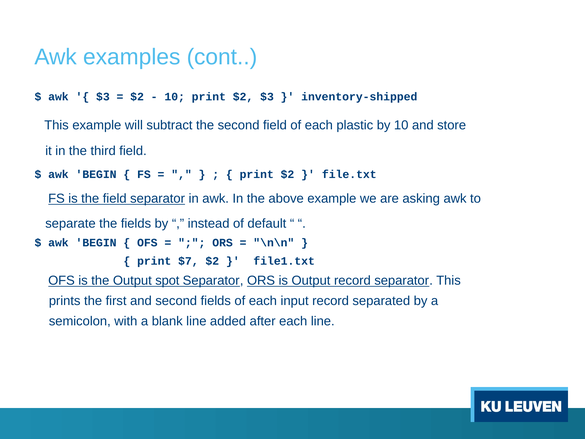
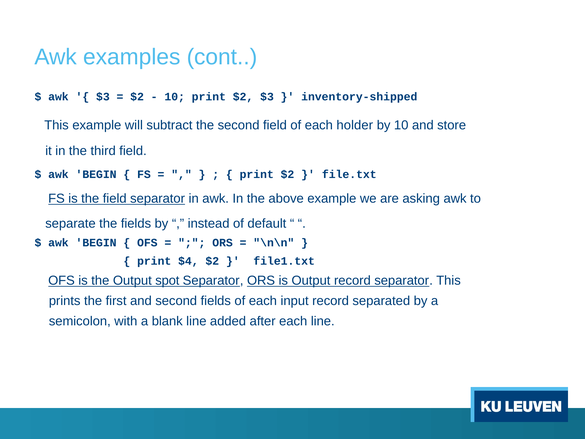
plastic: plastic -> holder (355, 125)
$7: $7 -> $4 (188, 261)
